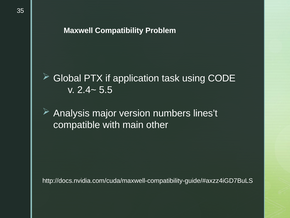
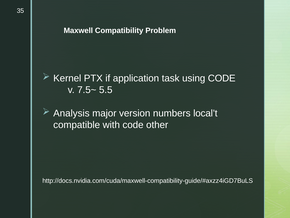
Global: Global -> Kernel (67, 78)
2.4~: 2.4~ -> 7.5~ (87, 90)
lines’t: lines’t -> local’t (205, 113)
with main: main -> code (133, 125)
